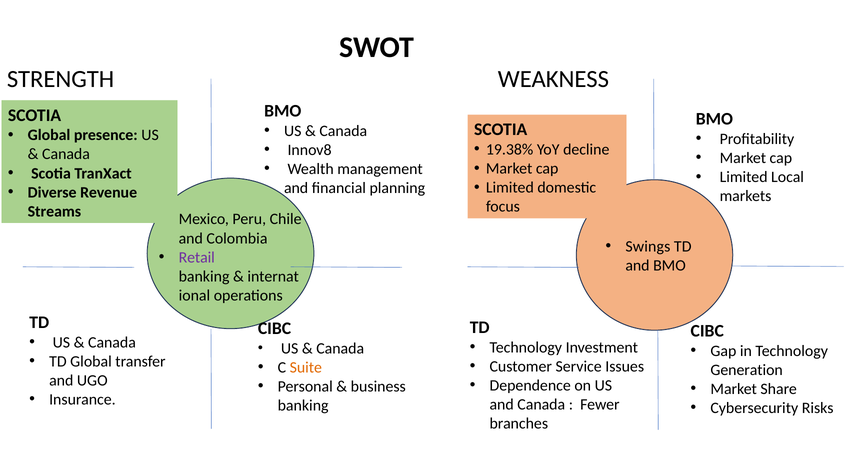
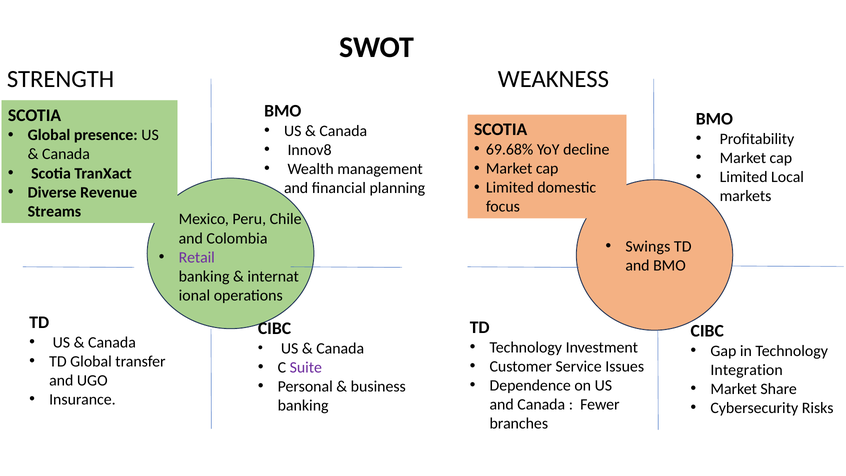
19.38%: 19.38% -> 69.68% (510, 150)
Suite colour: orange -> purple (306, 367)
Generation: Generation -> Integration (747, 370)
